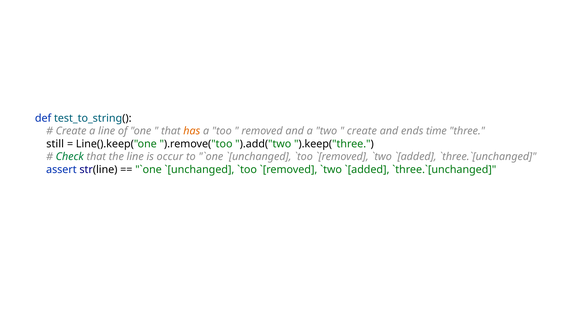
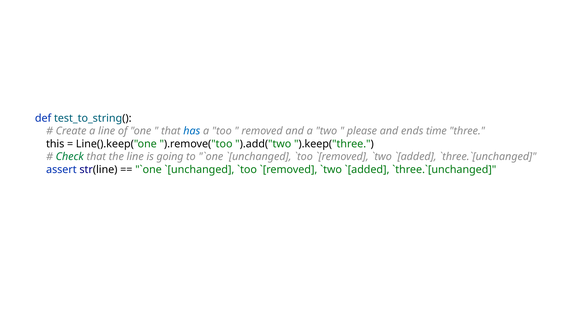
has colour: orange -> blue (192, 131)
create: create -> please (362, 131)
still: still -> this (55, 144)
occur: occur -> going (170, 157)
